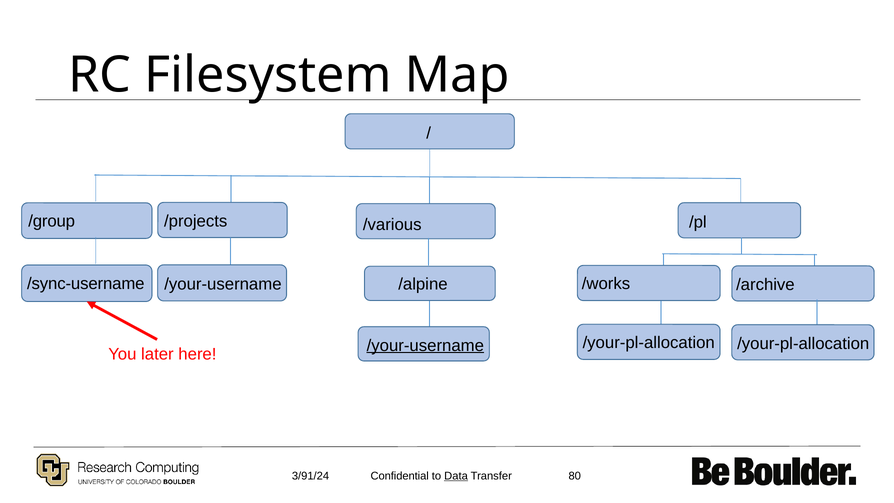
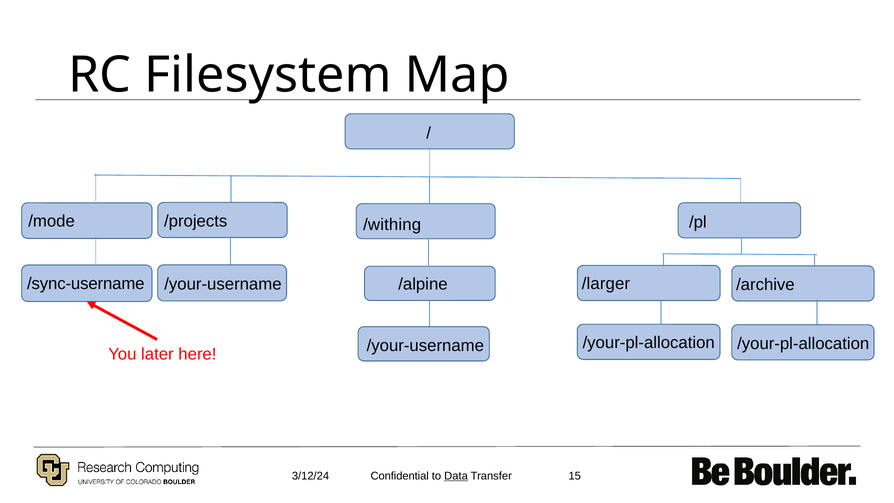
/group: /group -> /mode (52, 221)
/various: /various -> /withing (392, 225)
/works: /works -> /larger (606, 284)
/your-username underline: present -> none (425, 345)
3/91/24: 3/91/24 -> 3/12/24 (310, 476)
80: 80 -> 15 (575, 476)
